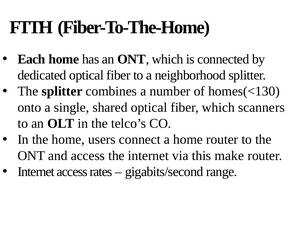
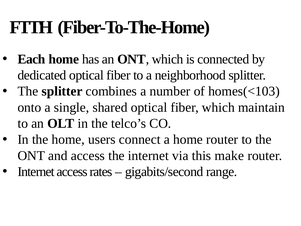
homes(<130: homes(<130 -> homes(<103 (244, 91)
scanners: scanners -> maintain (261, 107)
